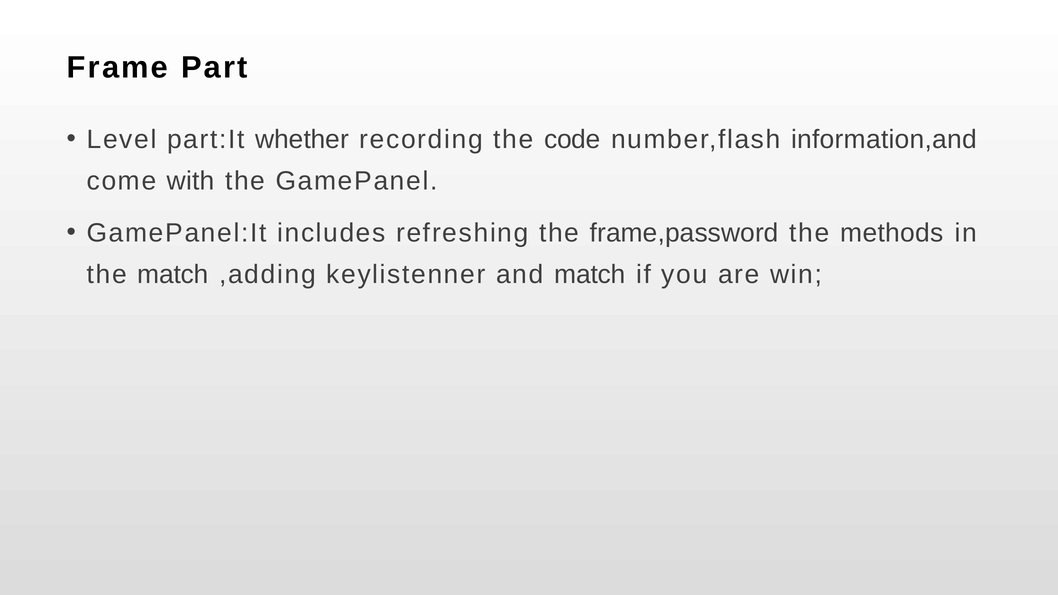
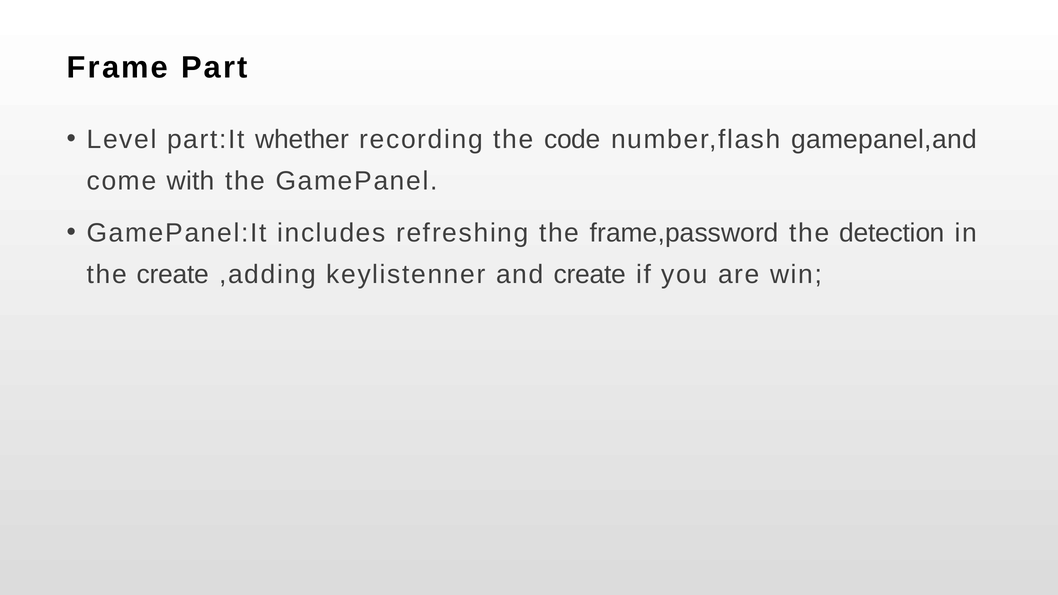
information,and: information,and -> gamepanel,and (884, 140)
methods: methods -> detection (892, 233)
the match: match -> create (173, 274)
and match: match -> create (590, 274)
